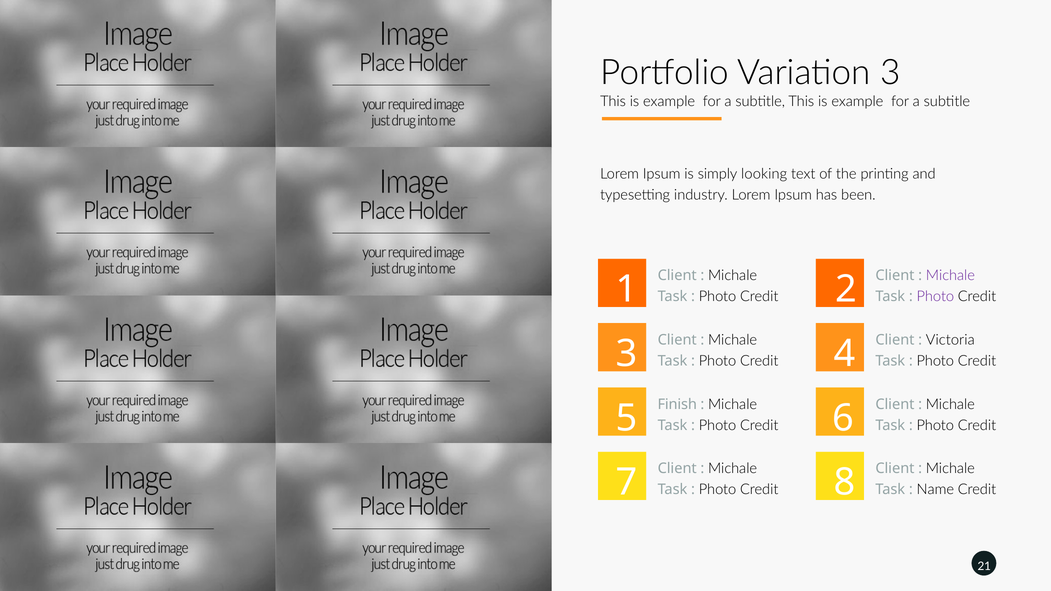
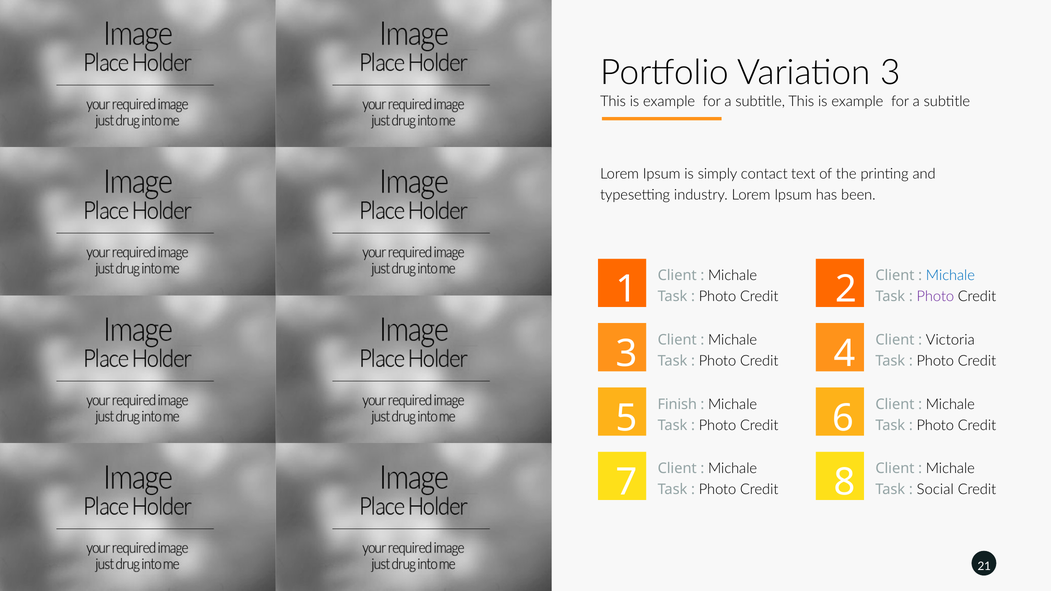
looking: looking -> contact (764, 174)
Michale colour: purple -> blue (950, 276)
Name: Name -> Social (935, 490)
